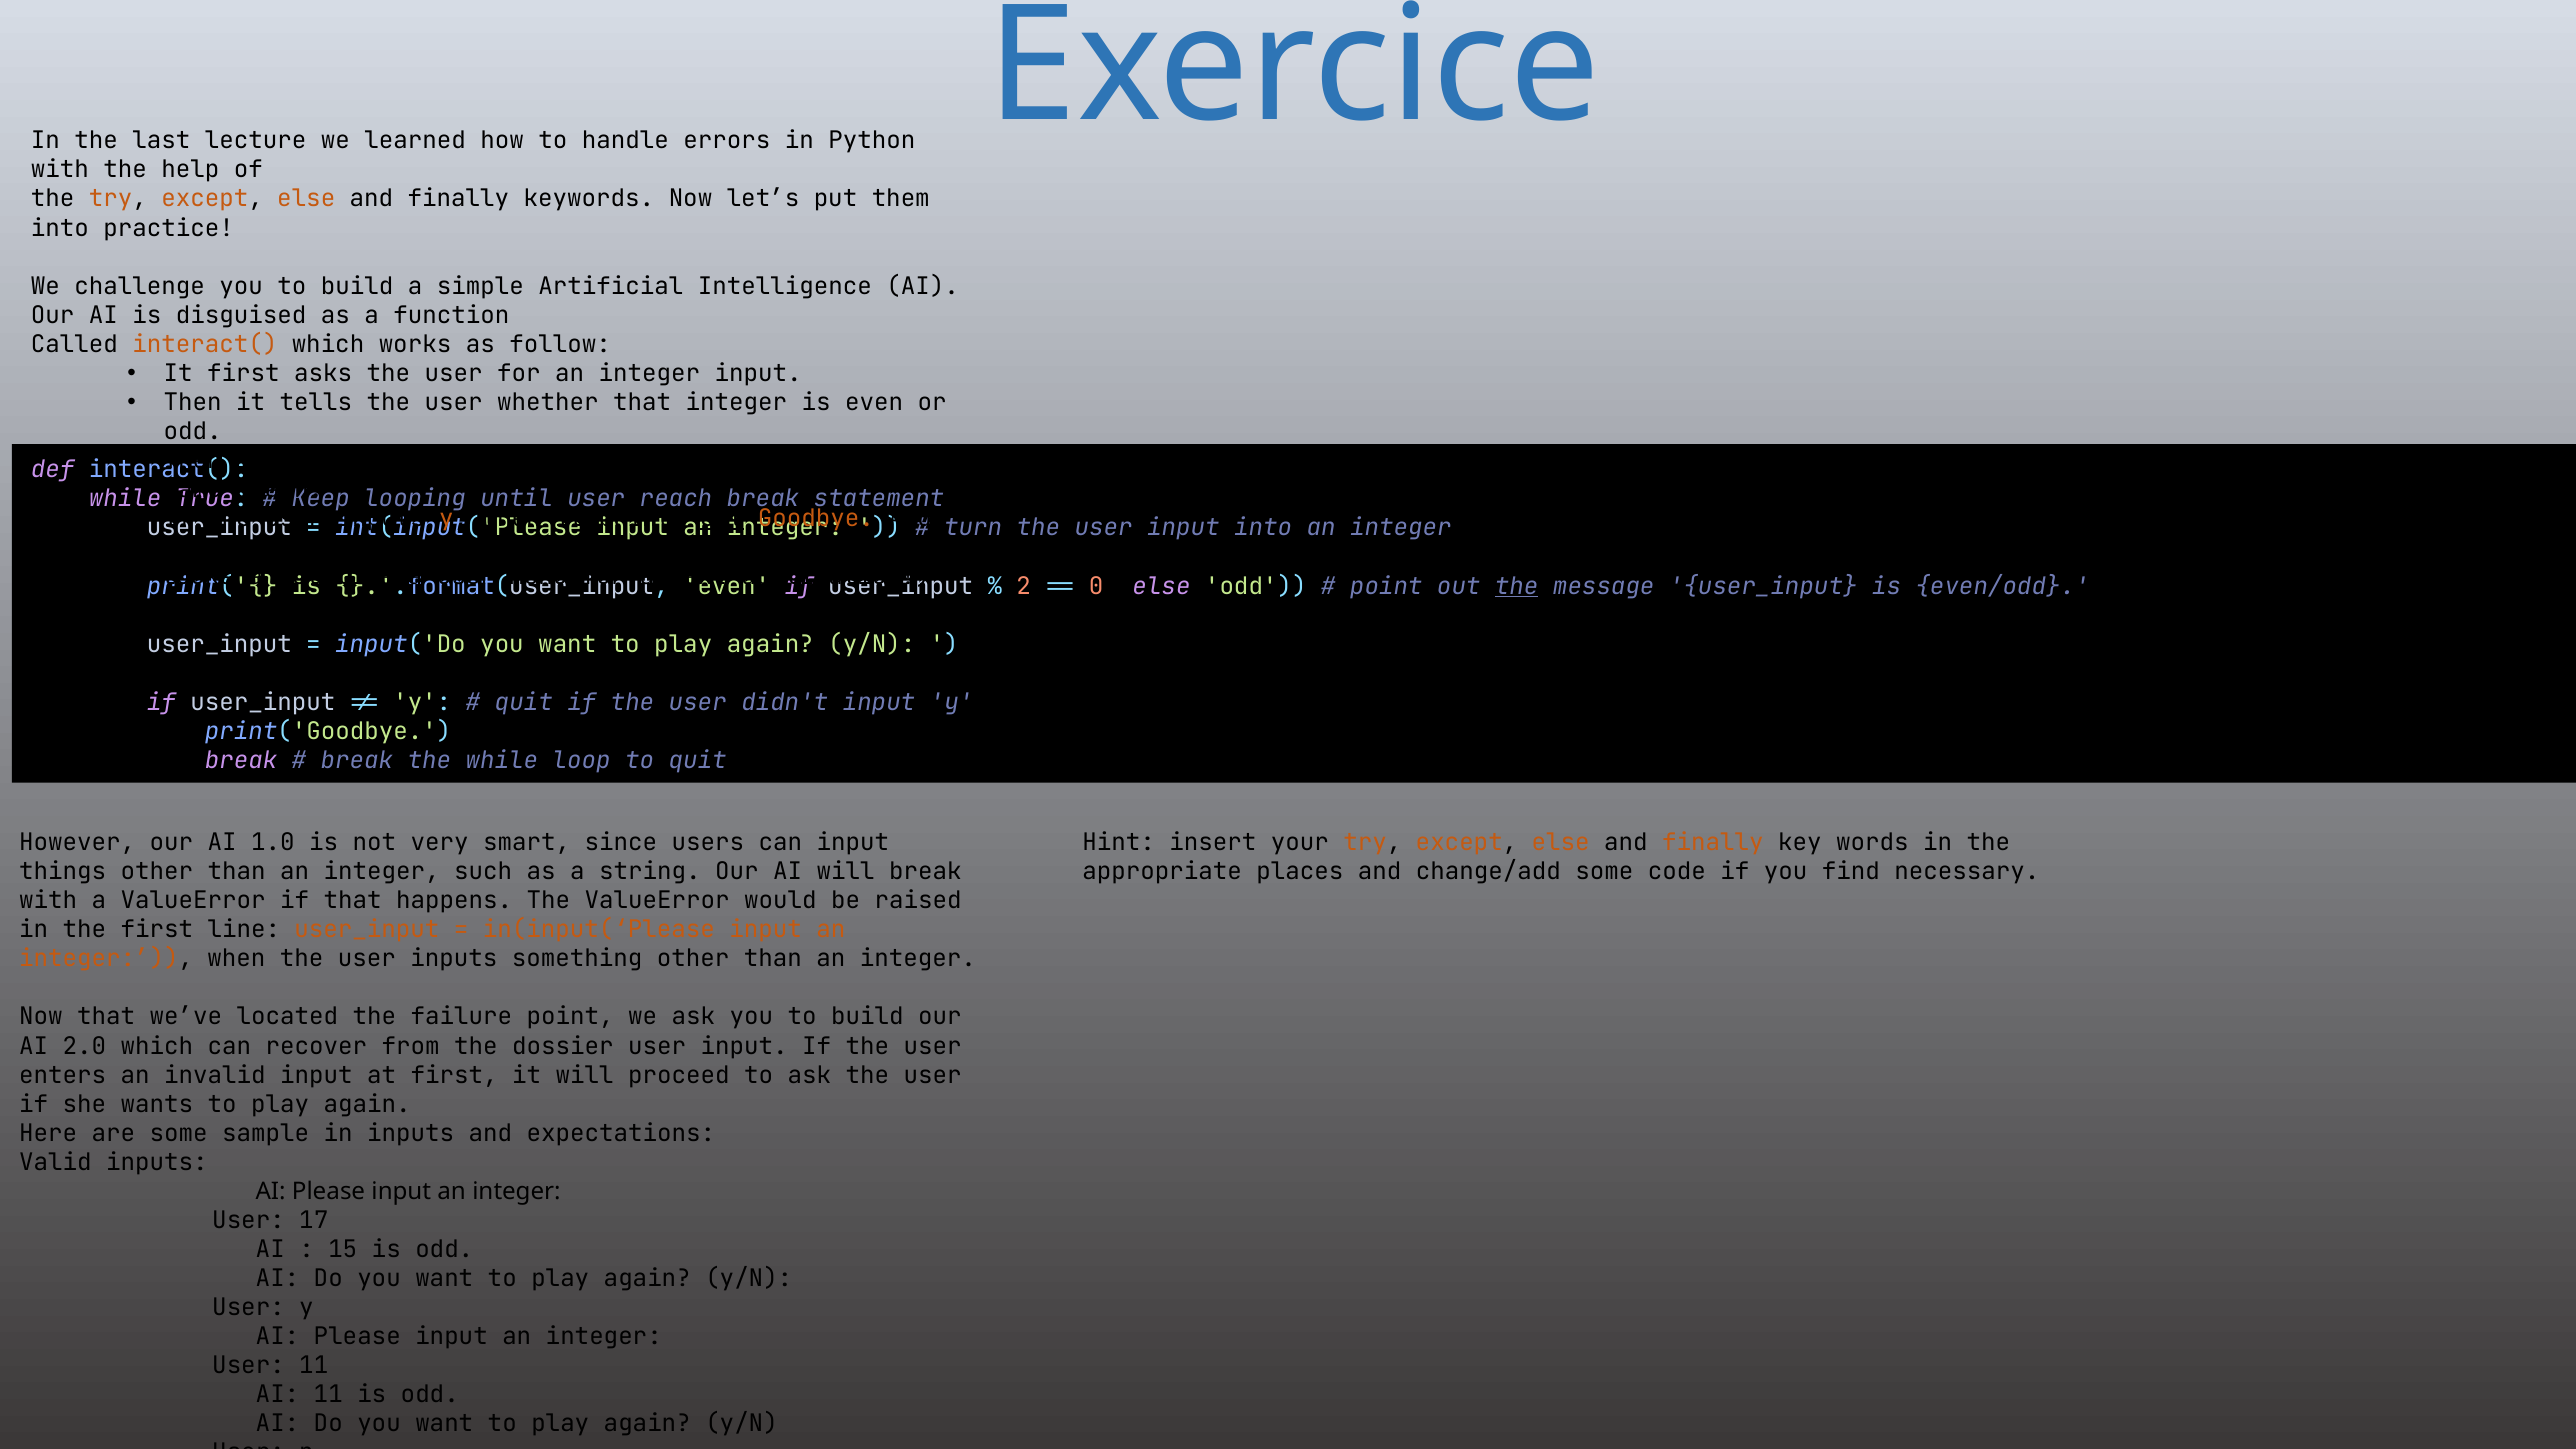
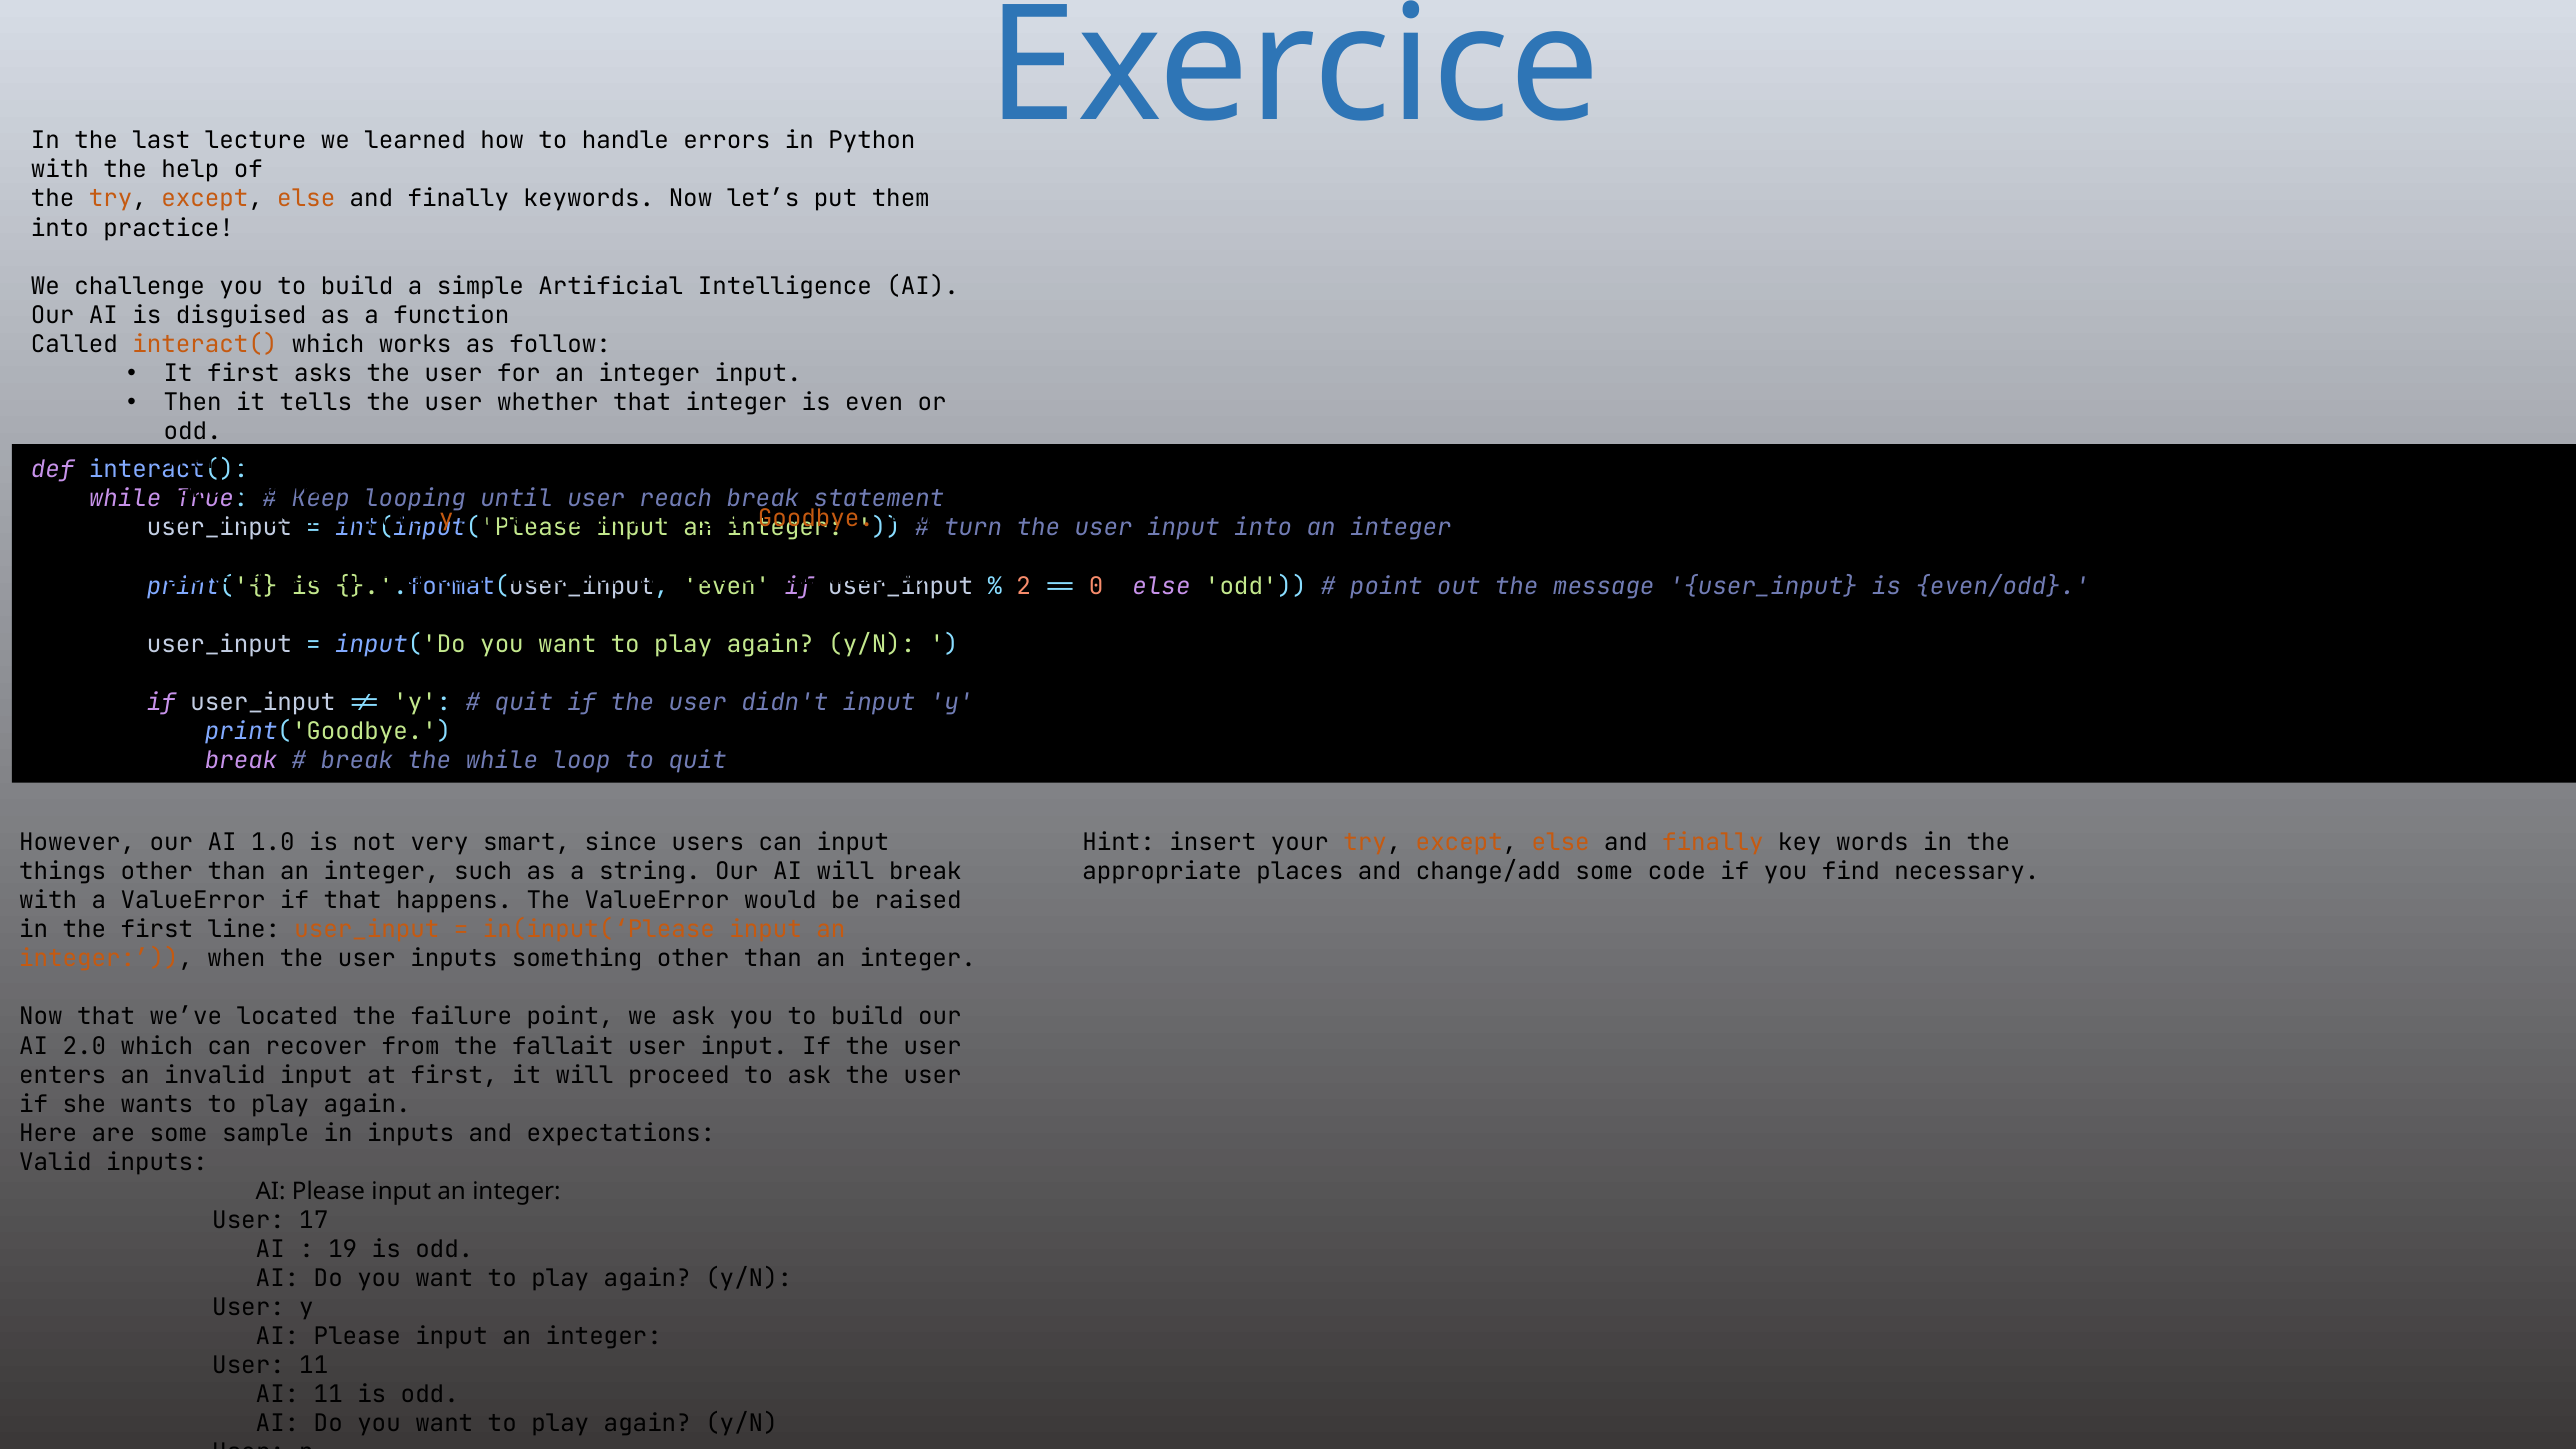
the underline: present -> none (1517, 586)
dossier: dossier -> fallait (563, 1046)
15: 15 -> 19 (343, 1249)
